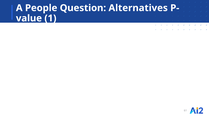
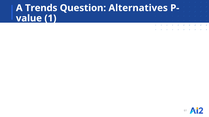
People: People -> Trends (41, 8)
